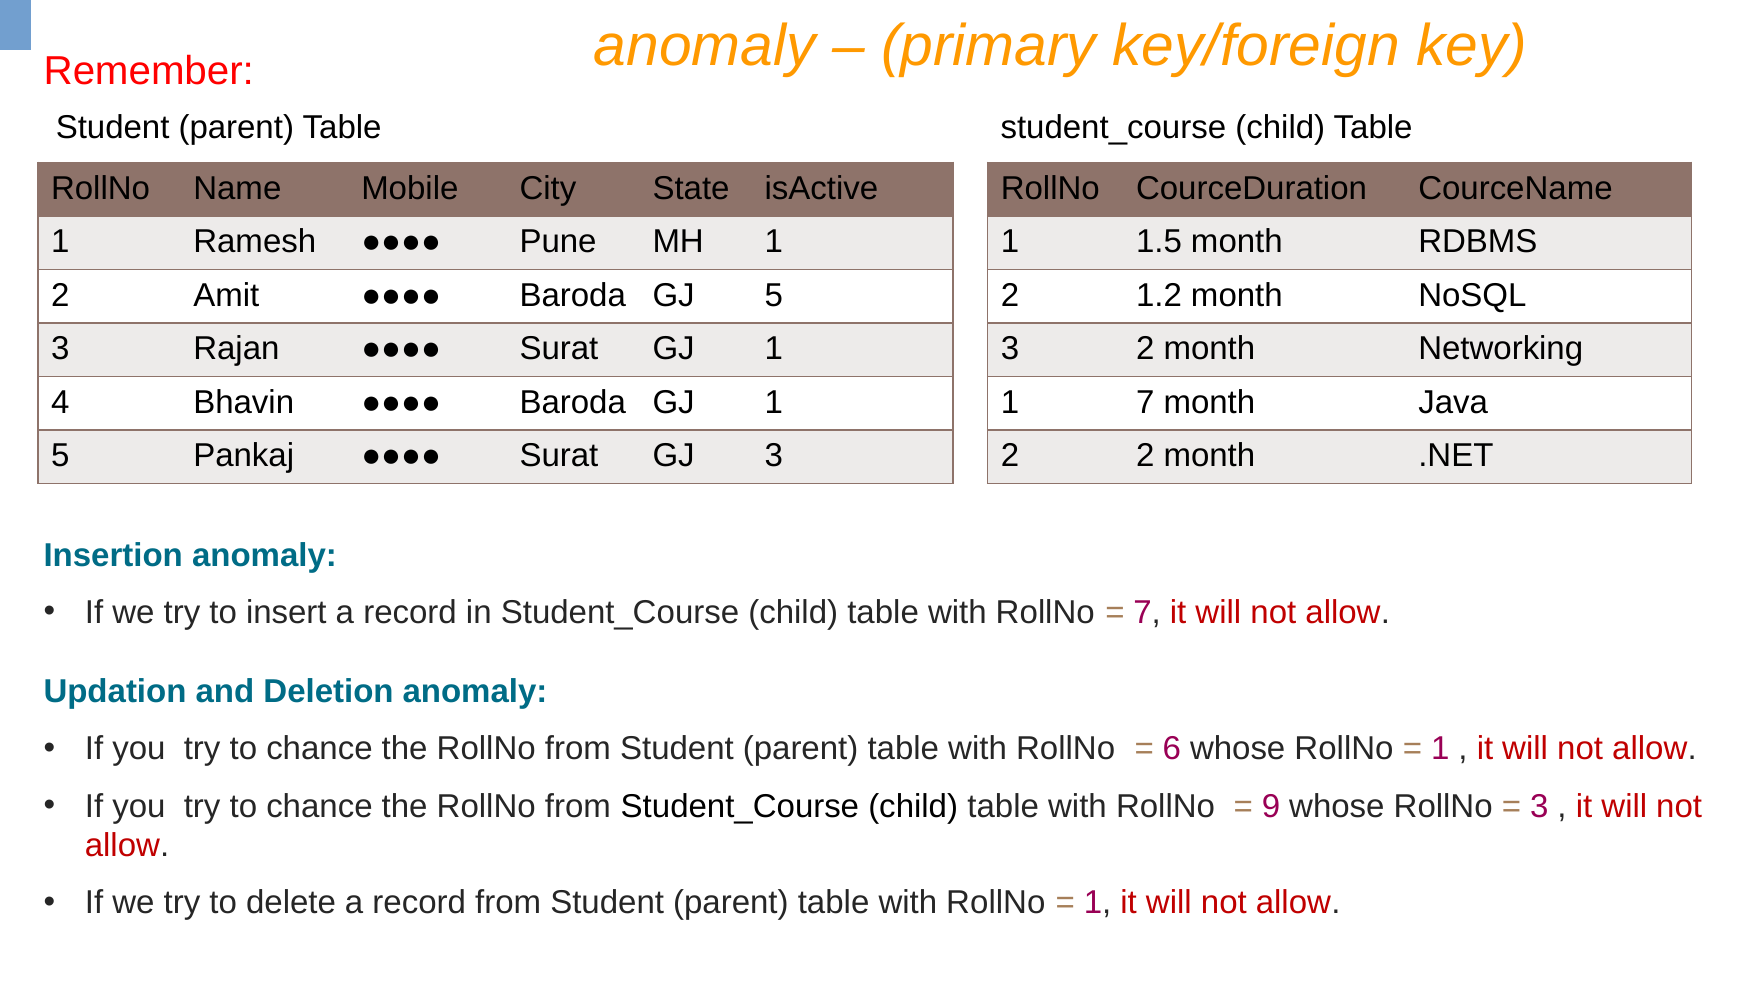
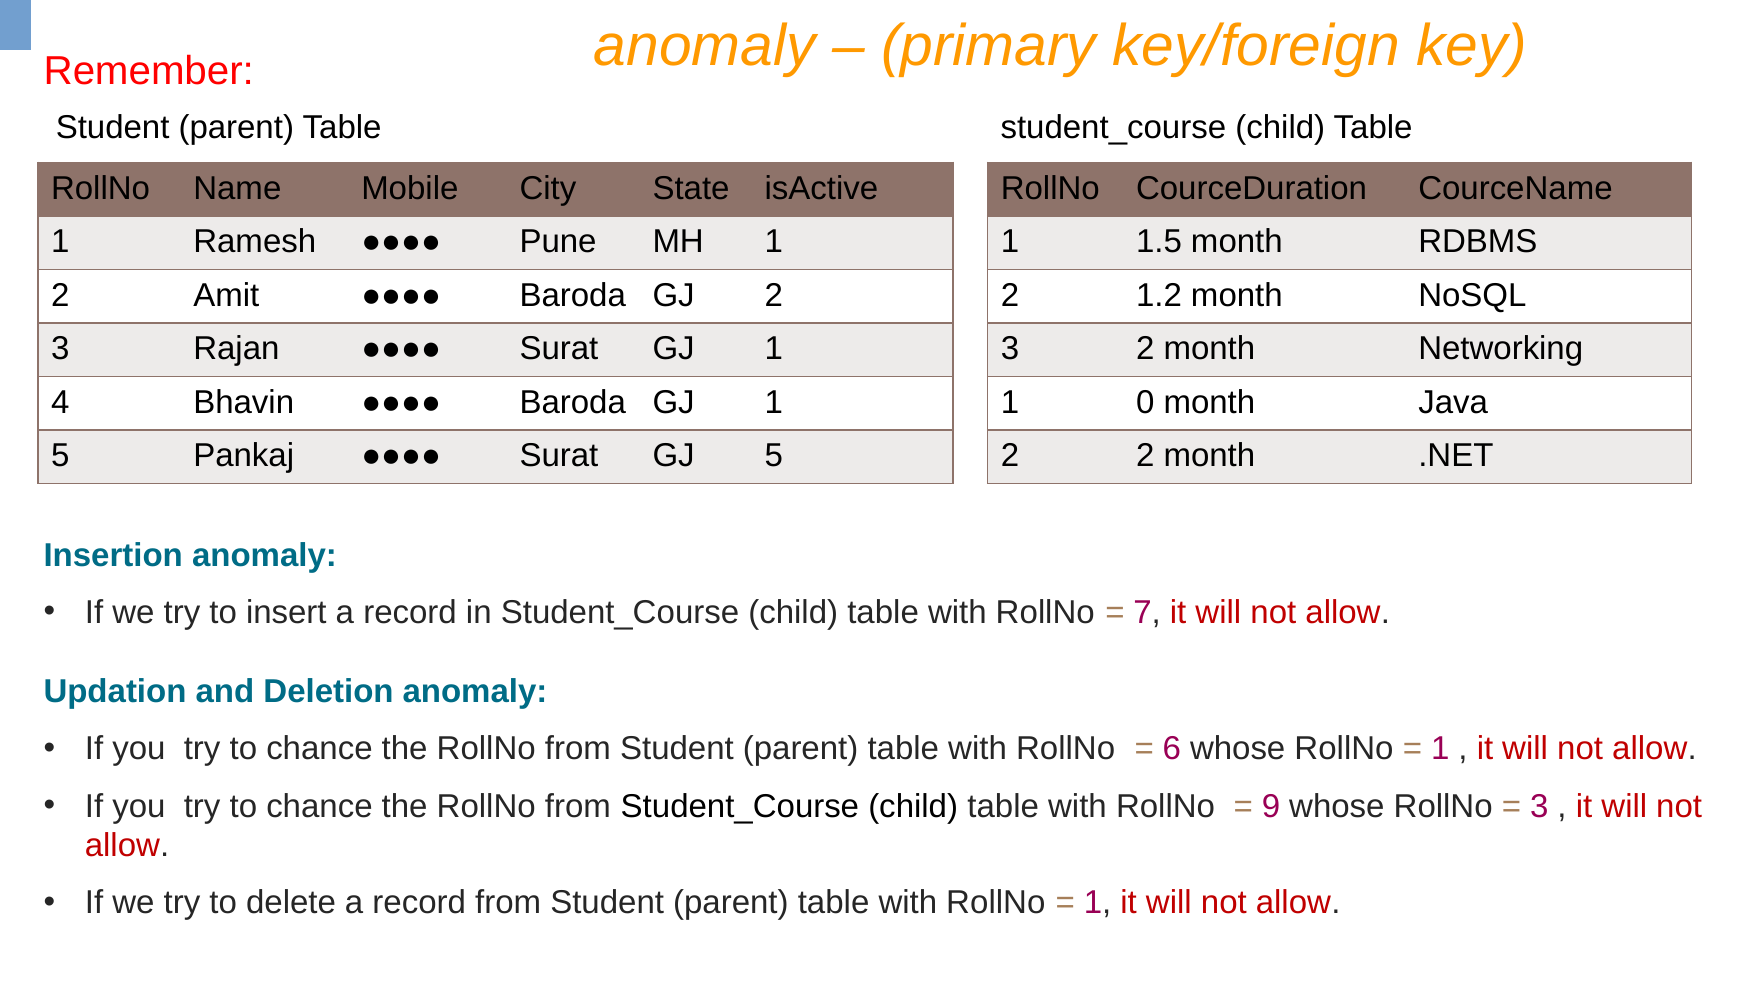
GJ 5: 5 -> 2 (774, 295)
1 7: 7 -> 0 (1145, 402)
GJ 3: 3 -> 5 (774, 456)
